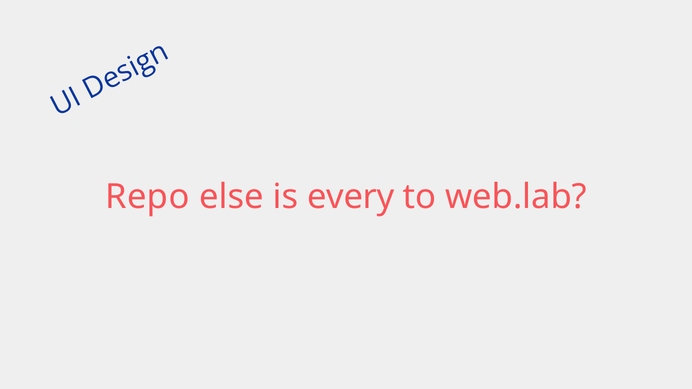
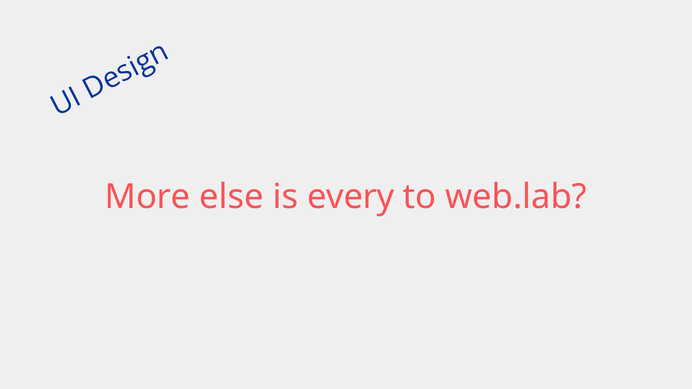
Repo: Repo -> More (148, 197)
